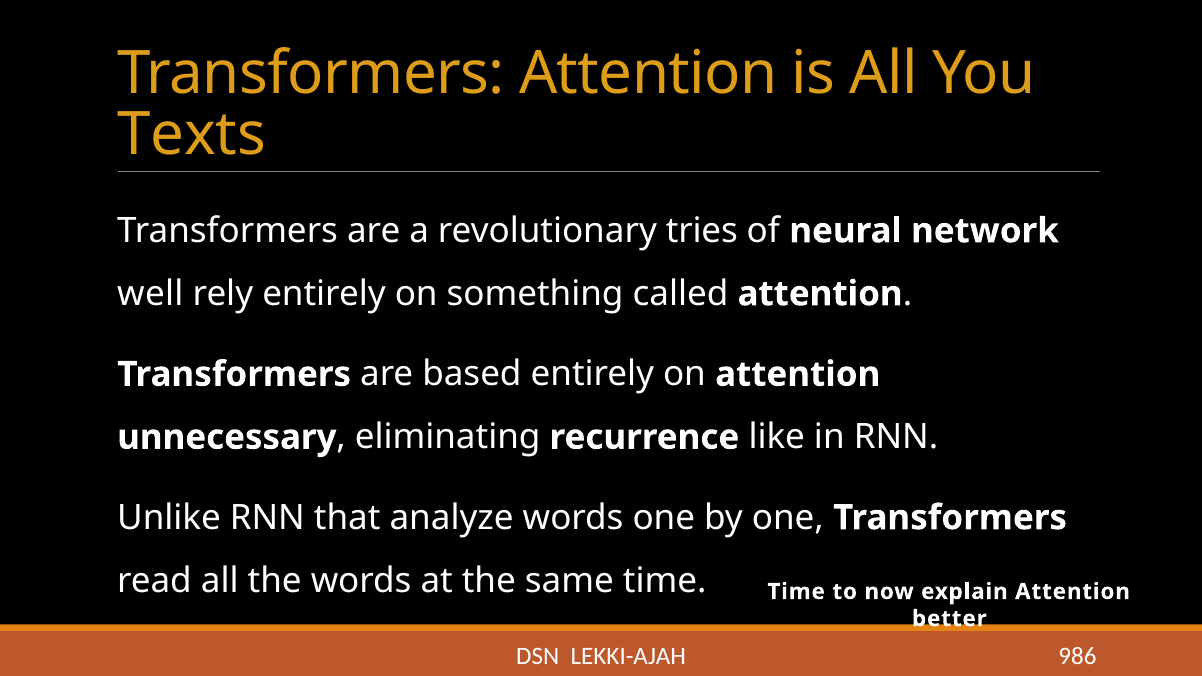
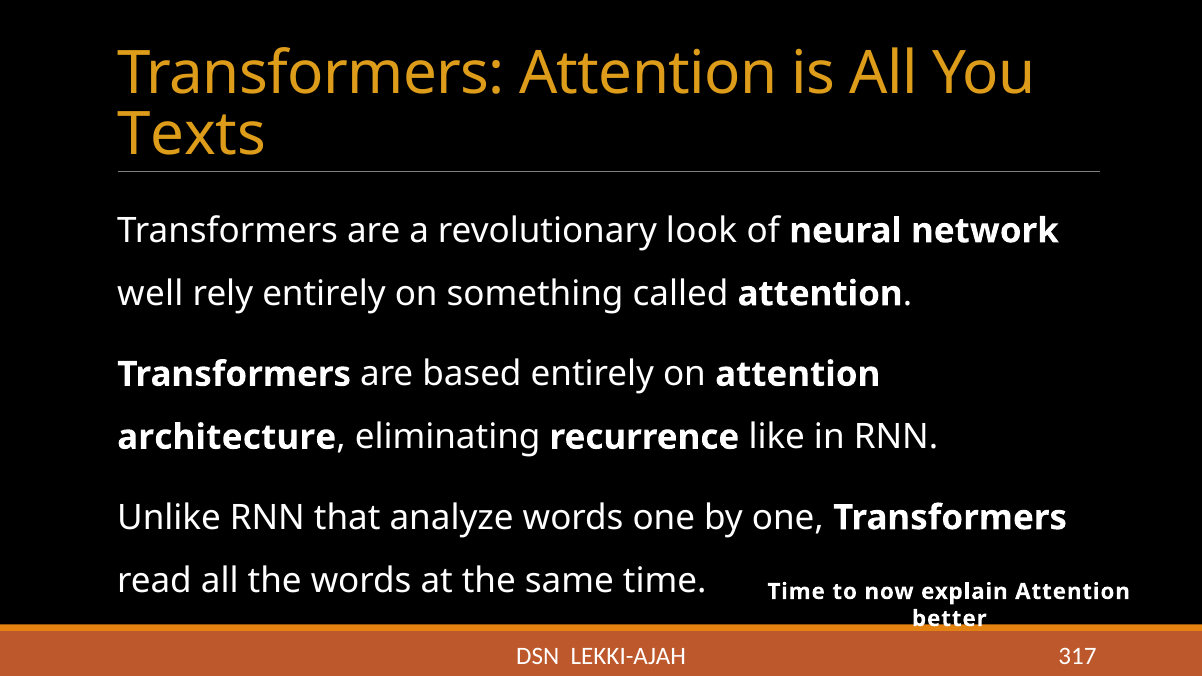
tries: tries -> look (702, 231)
unnecessary: unnecessary -> architecture (227, 437)
986: 986 -> 317 (1077, 656)
